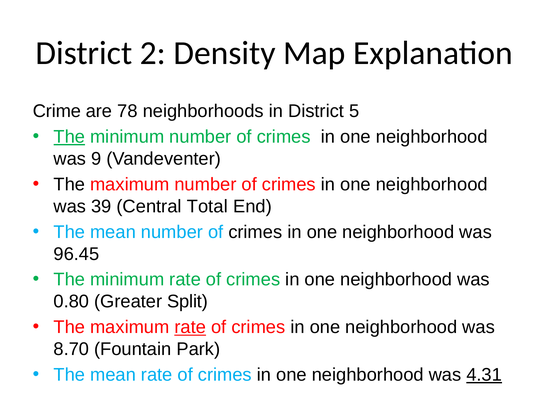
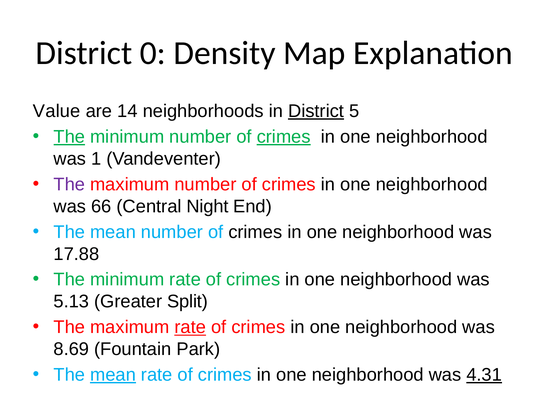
2: 2 -> 0 (153, 53)
Crime: Crime -> Value (57, 111)
78: 78 -> 14 (127, 111)
District underline: none -> present (316, 111)
crimes underline: none -> present (284, 137)
9: 9 -> 1 (96, 159)
The colour: black -> purple (69, 184)
39: 39 -> 66 (101, 206)
Total: Total -> Night (207, 206)
96.45: 96.45 -> 17.88 (76, 254)
0.80: 0.80 -> 5.13 (71, 301)
8.70: 8.70 -> 8.69 (71, 349)
mean underline: none -> present (113, 375)
